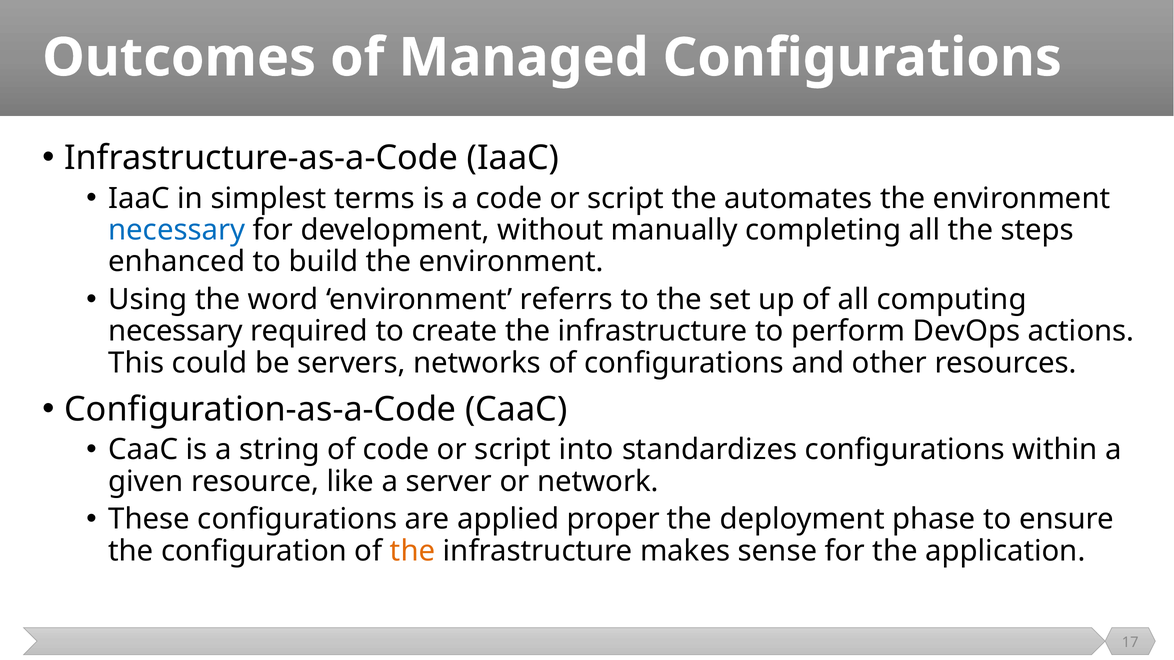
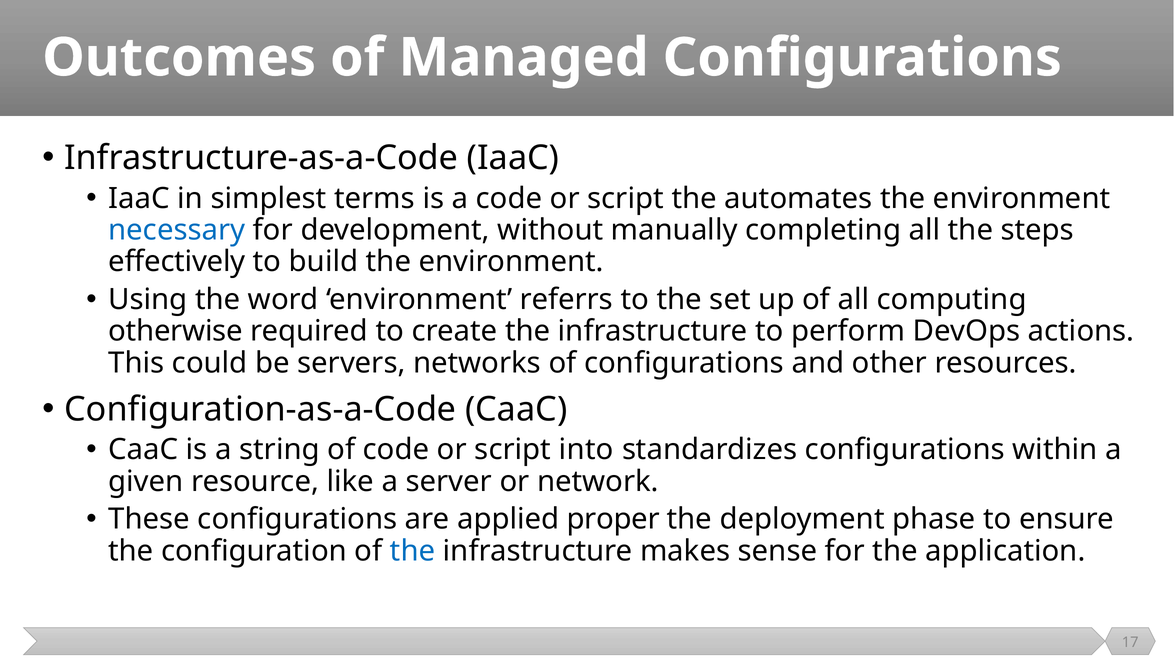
enhanced: enhanced -> effectively (177, 262)
necessary: necessary -> otherwise (176, 331)
the colour: orange -> blue (413, 551)
